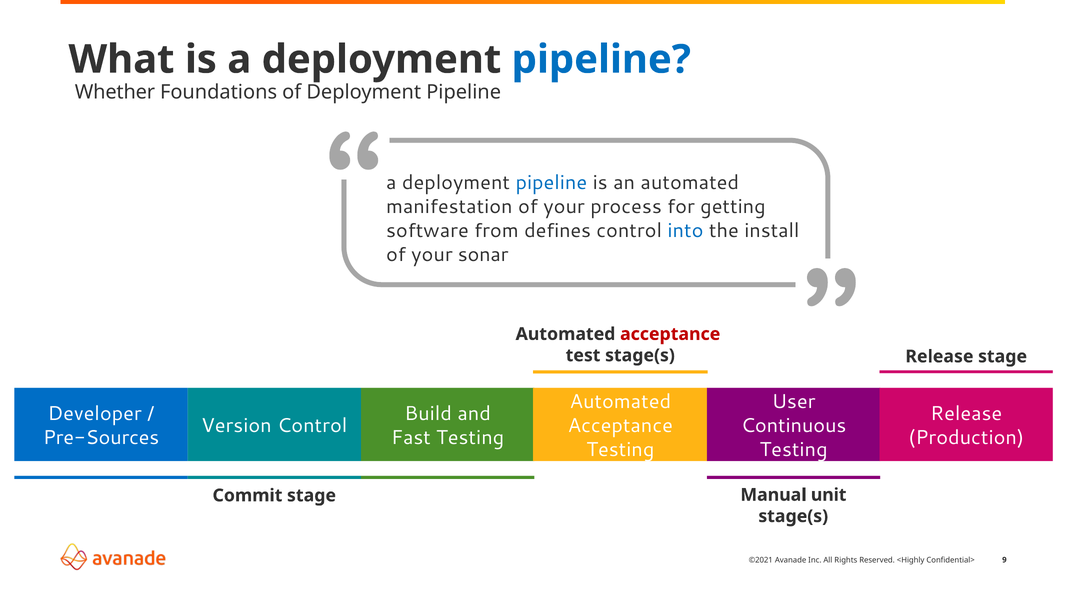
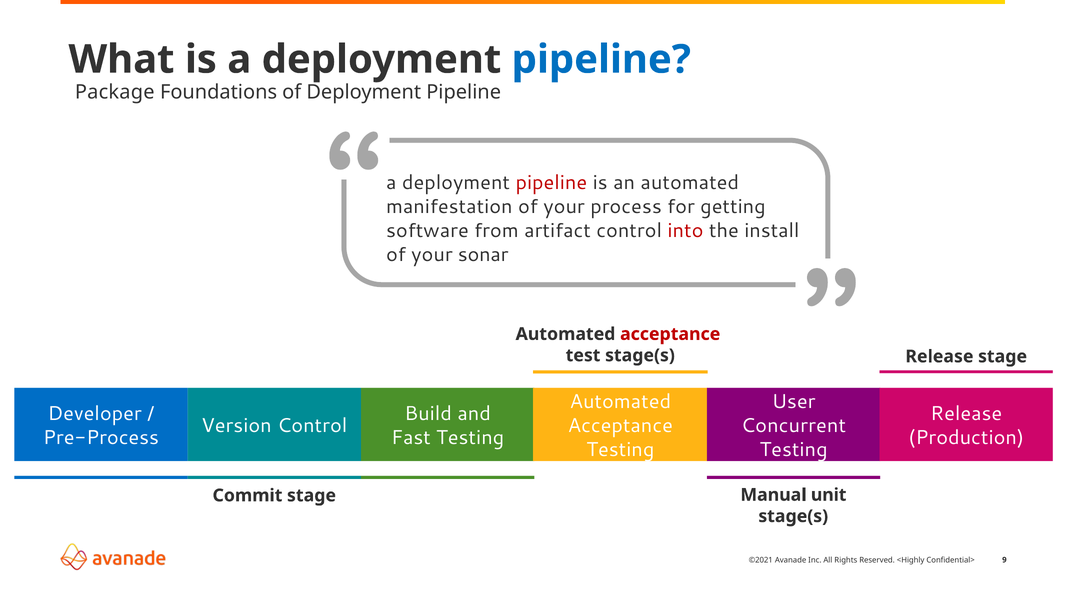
Whether: Whether -> Package (115, 92)
pipeline colour: blue -> red (551, 183)
defines: defines -> artifact (558, 231)
into colour: blue -> red (685, 231)
Continuous: Continuous -> Concurrent (794, 426)
Pre-Sources: Pre-Sources -> Pre-Process (101, 438)
